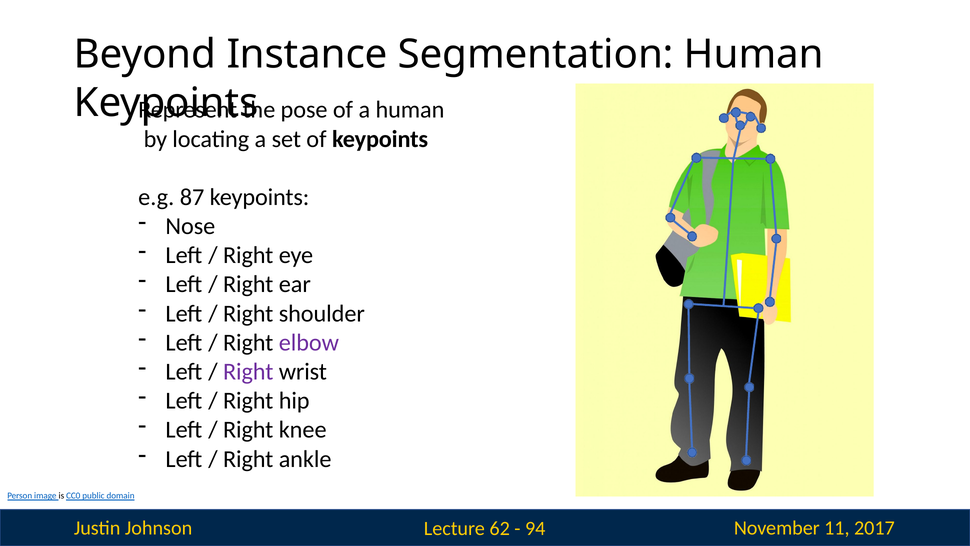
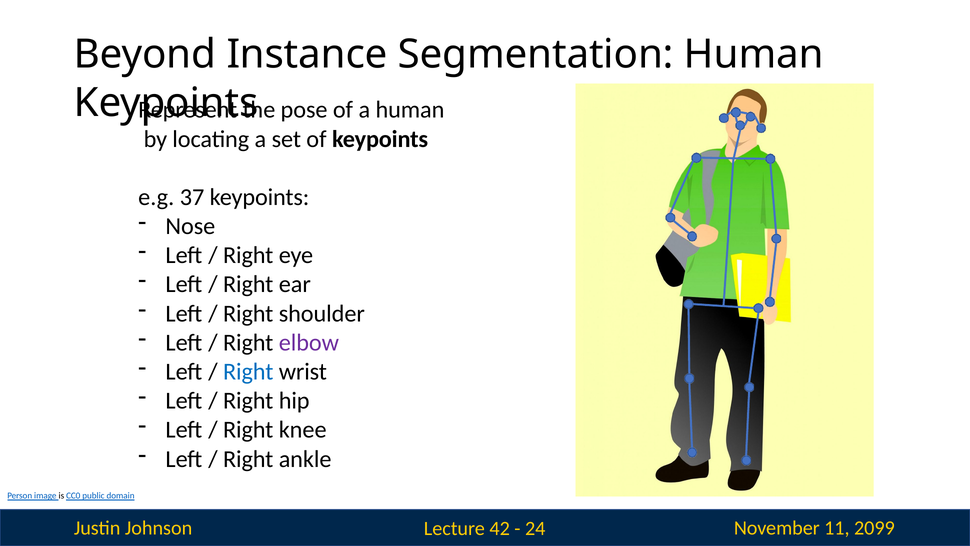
87: 87 -> 37 (192, 197)
Right colour: purple -> blue (248, 372)
62: 62 -> 42 (500, 528)
94: 94 -> 24 (535, 528)
2017: 2017 -> 2099 (874, 528)
